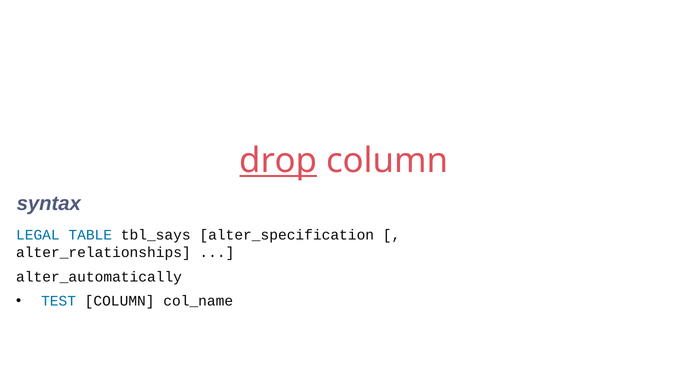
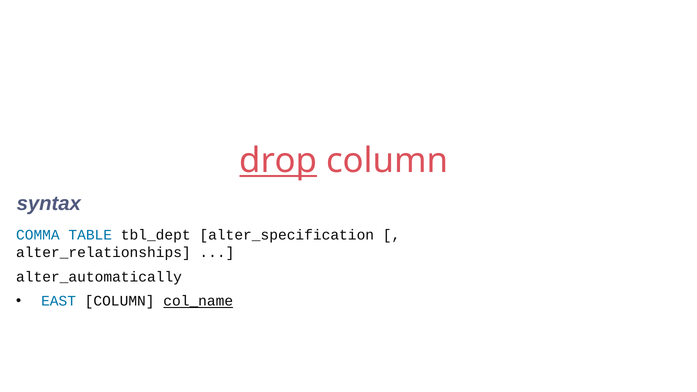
LEGAL: LEGAL -> COMMA (38, 235)
tbl_says: tbl_says -> tbl_dept (156, 235)
TEST: TEST -> EAST (59, 301)
col_name underline: none -> present (198, 301)
